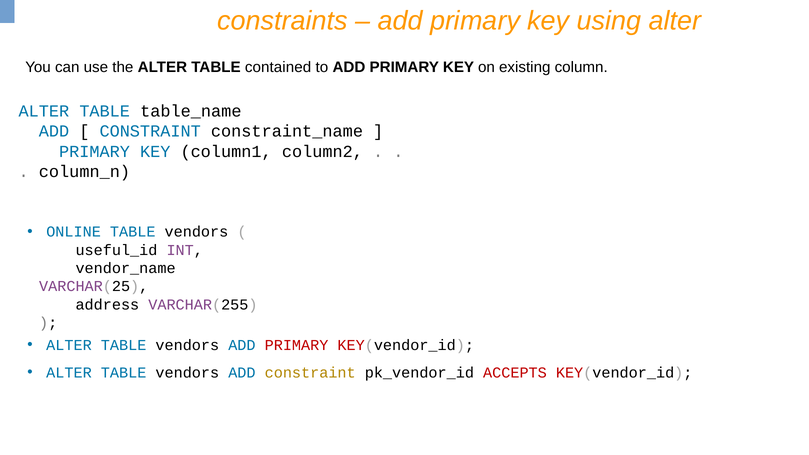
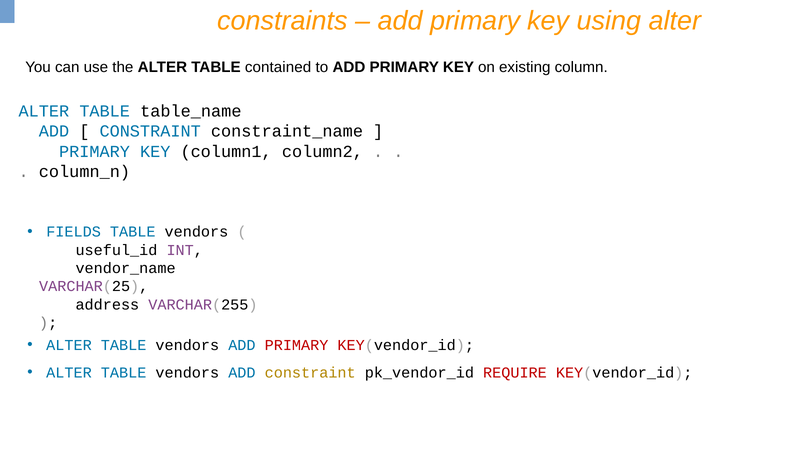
ONLINE: ONLINE -> FIELDS (74, 232)
ACCEPTS: ACCEPTS -> REQUIRE (515, 373)
